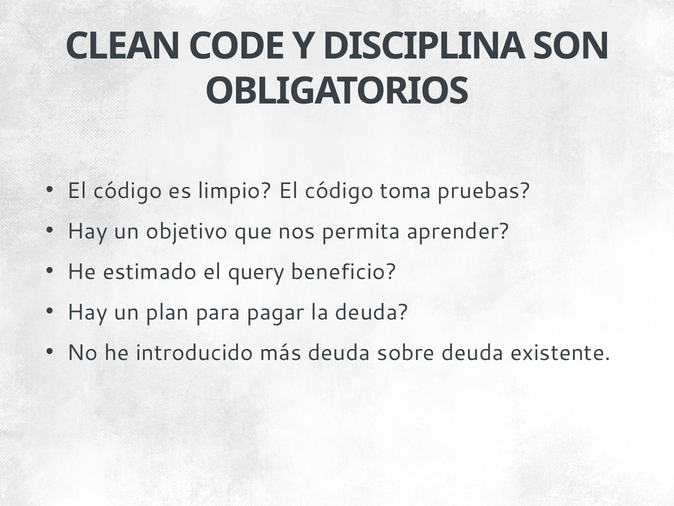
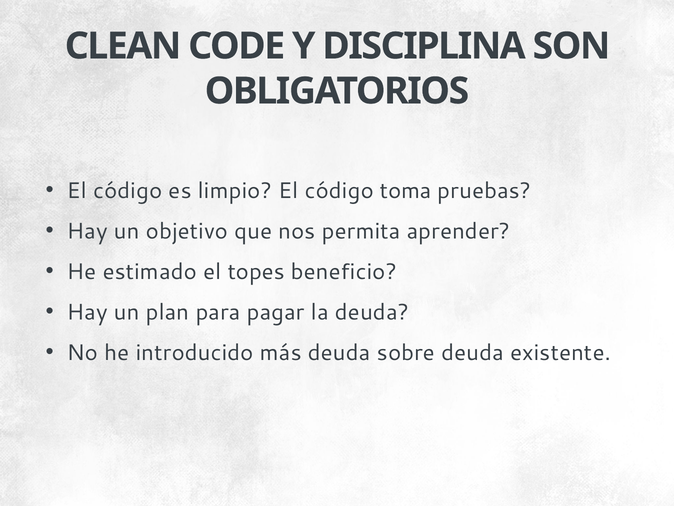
query: query -> topes (256, 271)
